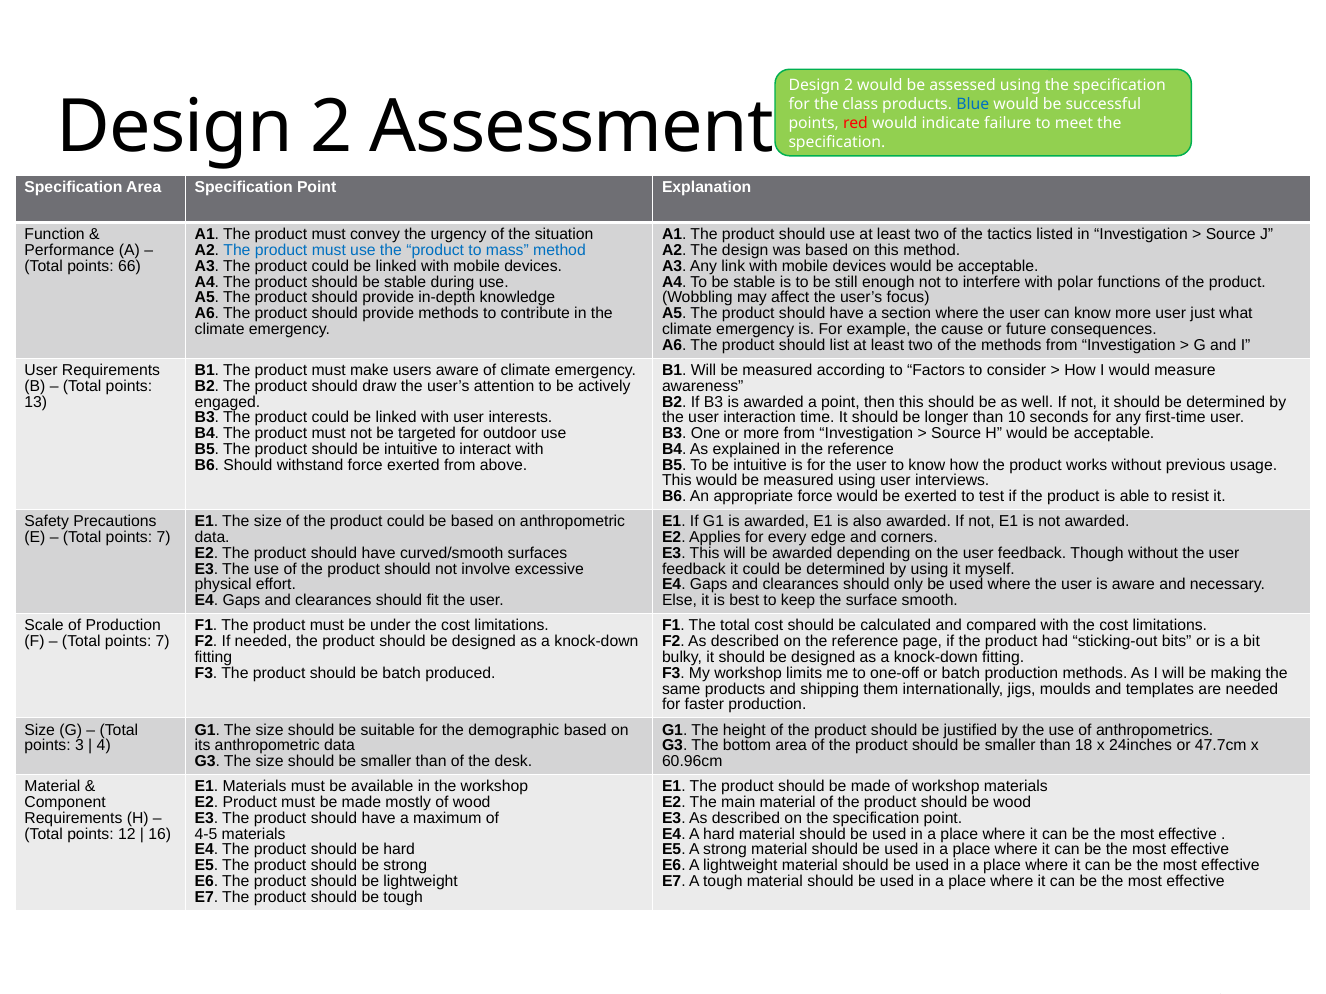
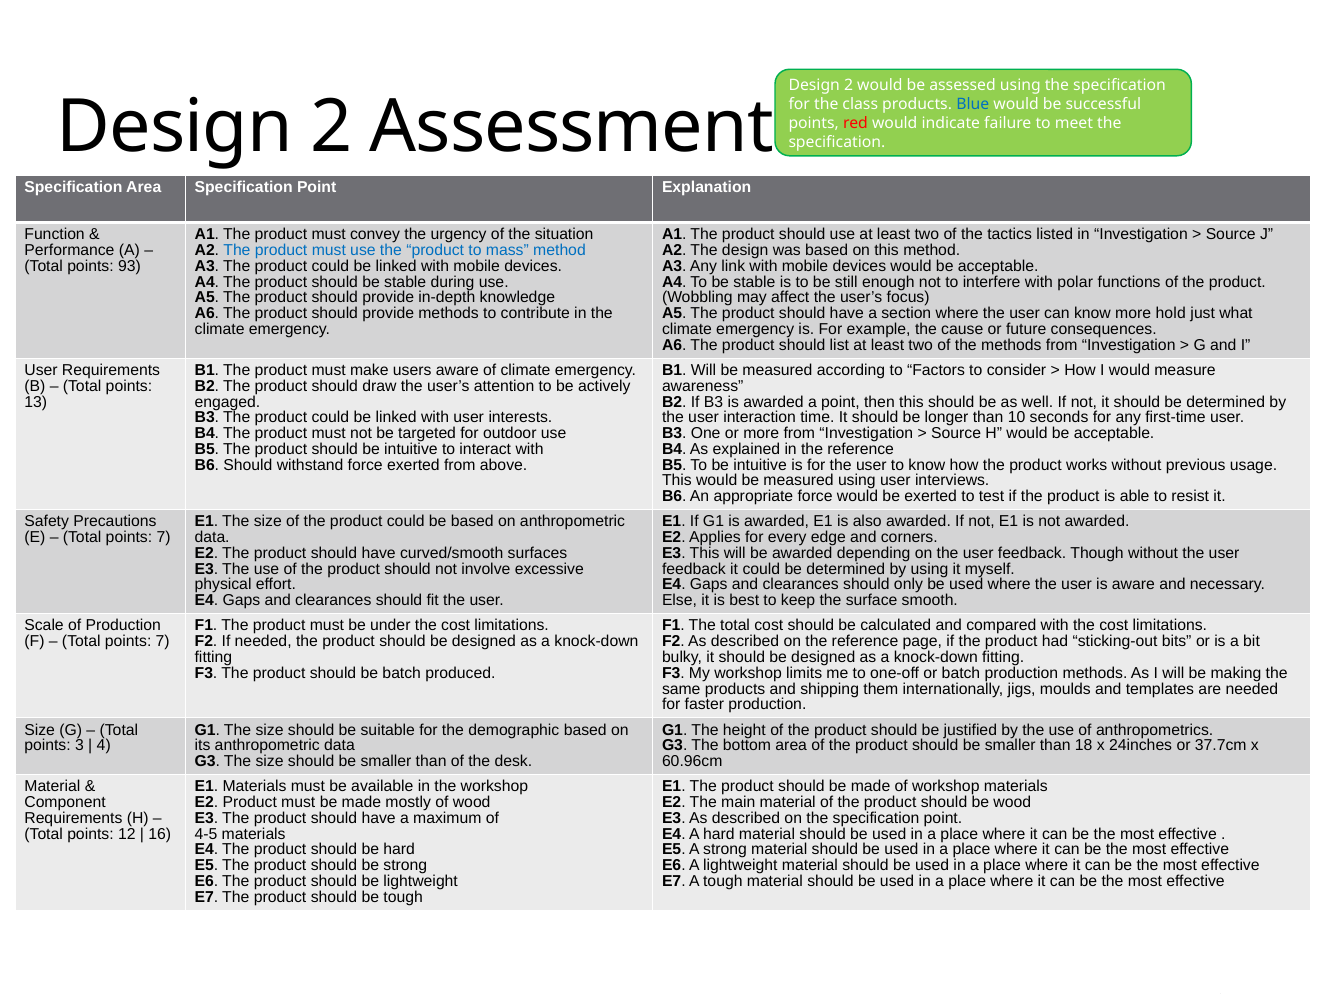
66: 66 -> 93 (129, 266)
more user: user -> hold (1171, 314)
47.7cm: 47.7cm -> 37.7cm (1221, 746)
